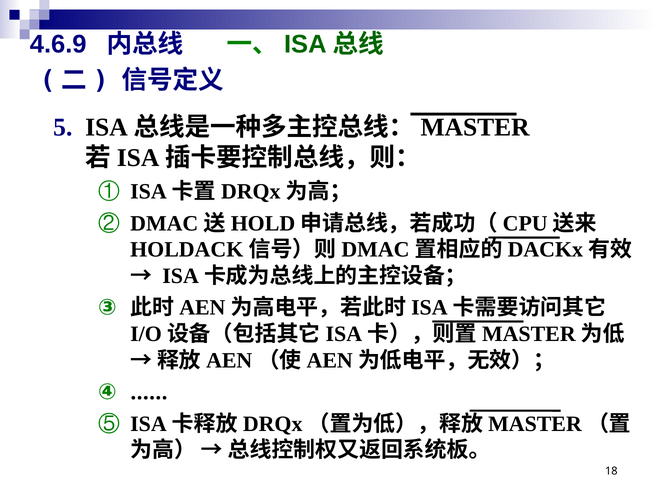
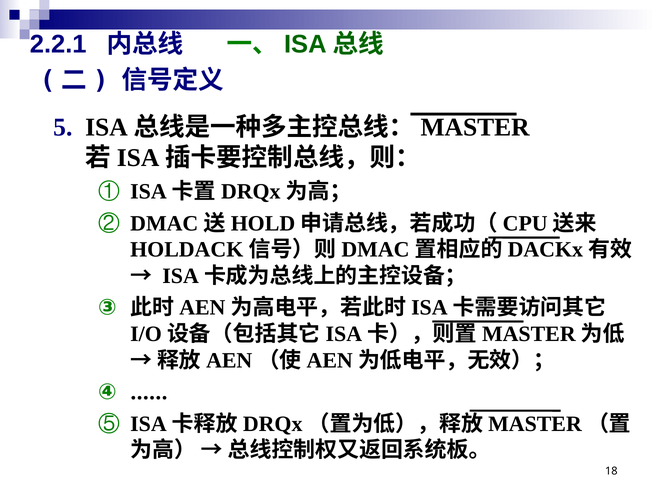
4.6.9: 4.6.9 -> 2.2.1 (58, 44)
